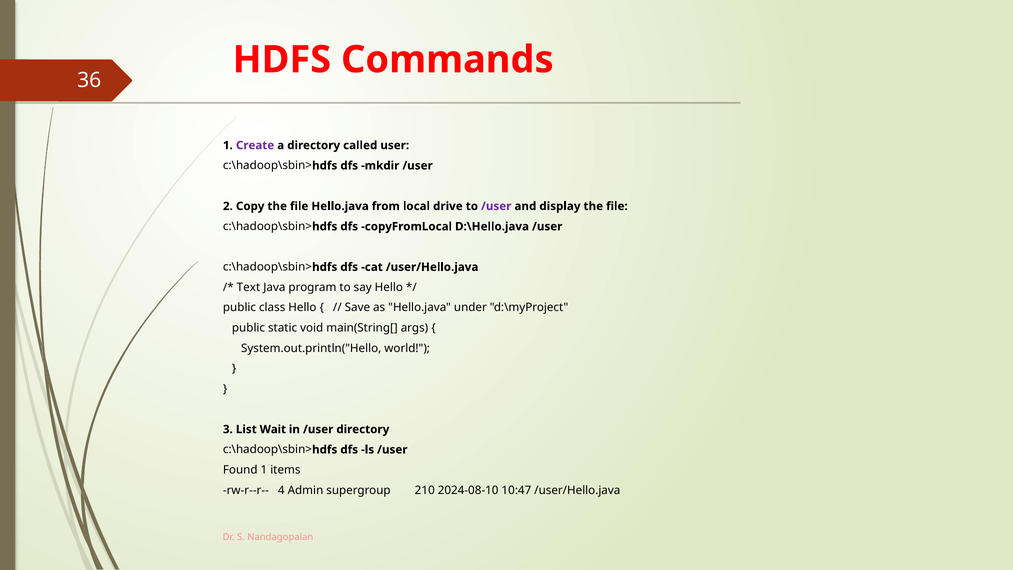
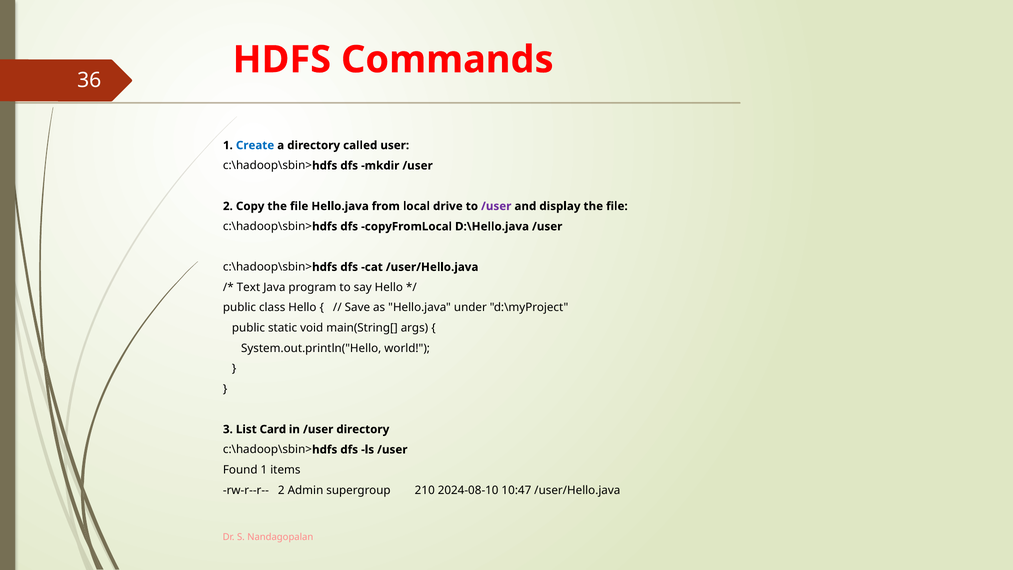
Create colour: purple -> blue (255, 145)
Wait: Wait -> Card (273, 429)
rw-r--r-- 4: 4 -> 2 (281, 490)
